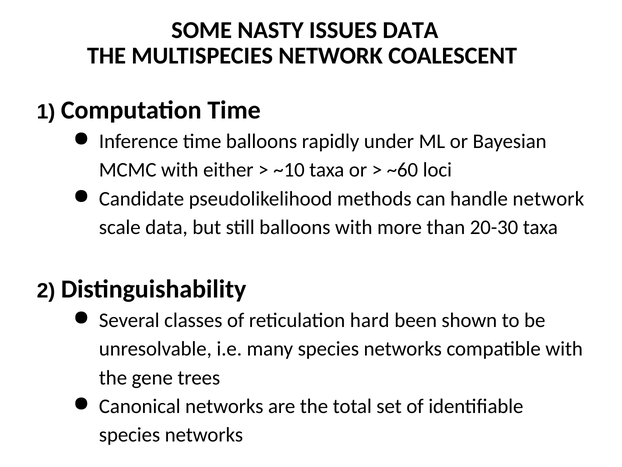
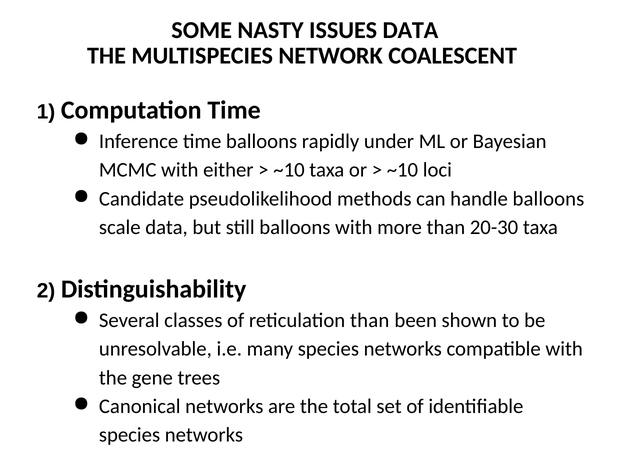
~60: ~60 -> ~10 (402, 170)
handle network: network -> balloons (548, 199)
reticulation hard: hard -> than (370, 320)
